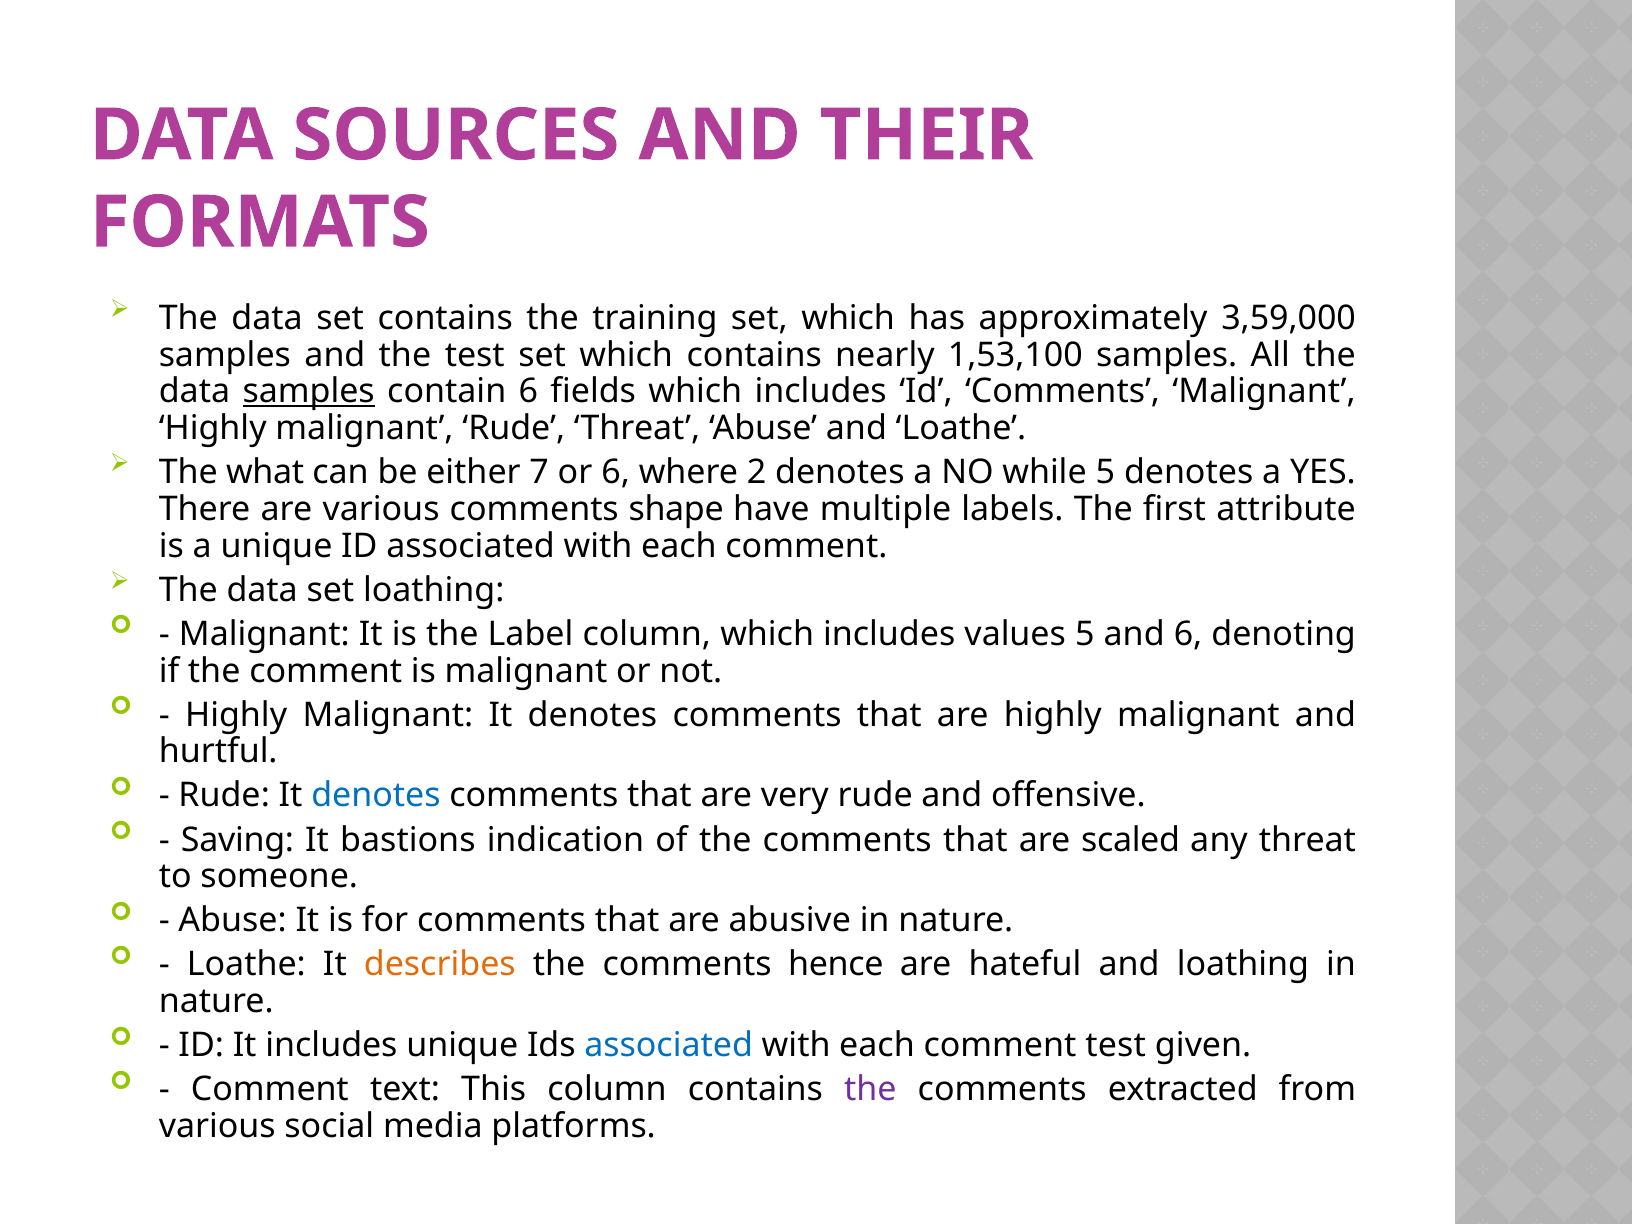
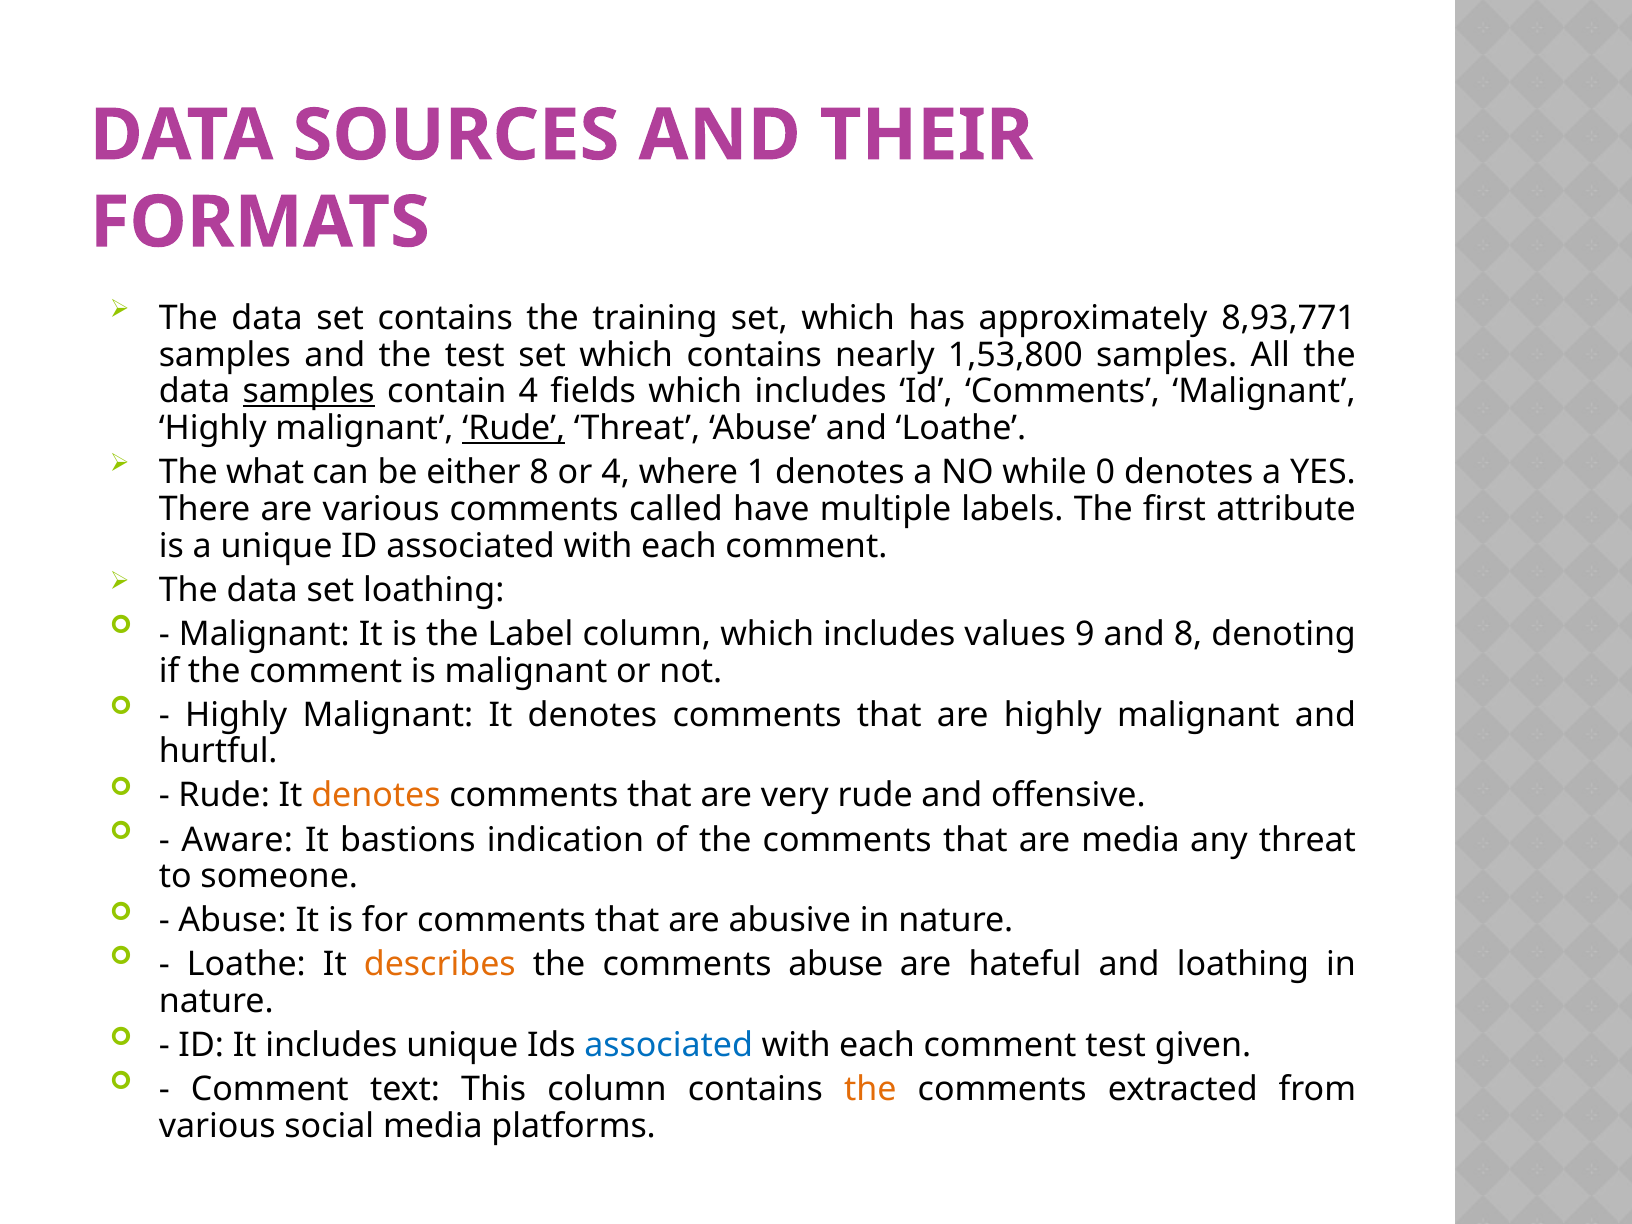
3,59,000: 3,59,000 -> 8,93,771 (1289, 318)
1,53,100: 1,53,100 -> 1,53,800 (1015, 355)
contain 6: 6 -> 4 (528, 392)
Rude underline: none -> present (514, 428)
either 7: 7 -> 8 (539, 472)
or 6: 6 -> 4 (616, 472)
2: 2 -> 1 (757, 472)
while 5: 5 -> 0 (1105, 472)
shape: shape -> called (676, 509)
values 5: 5 -> 9 (1085, 634)
and 6: 6 -> 8 (1188, 634)
denotes colour: blue -> orange (376, 796)
Saving: Saving -> Aware (237, 840)
are scaled: scaled -> media (1131, 840)
comments hence: hence -> abuse (836, 965)
the colour: purple -> orange (870, 1090)
